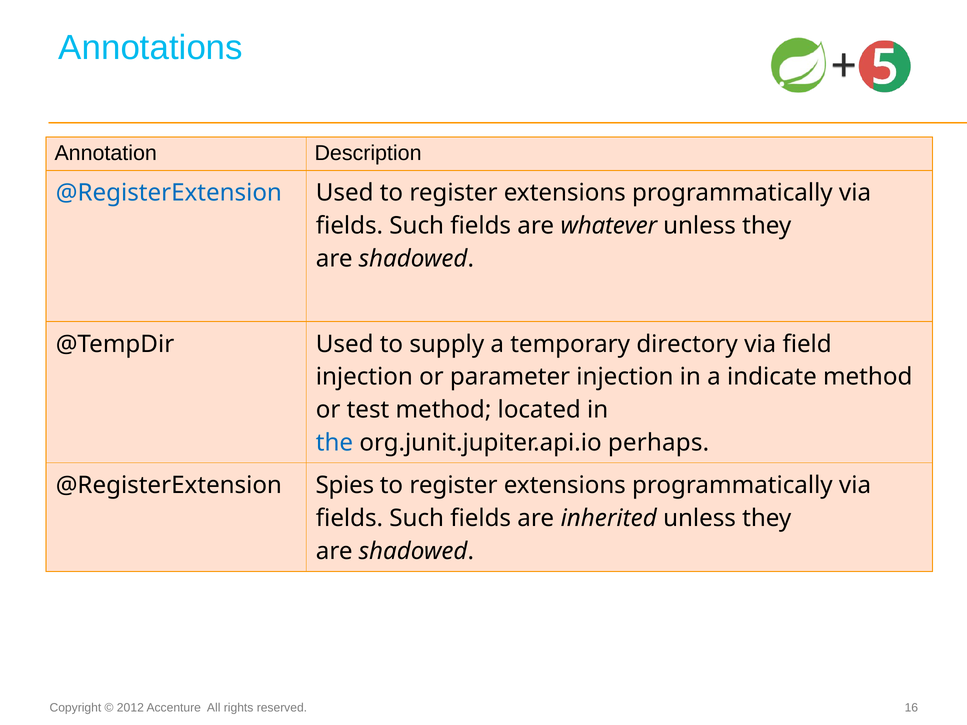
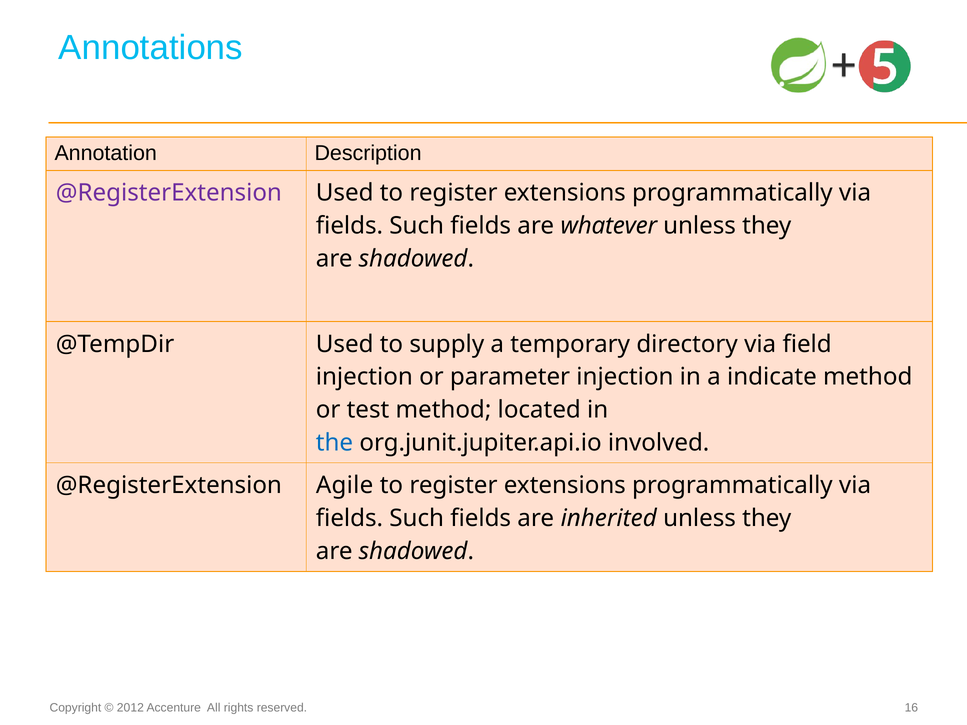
@RegisterExtension colour: blue -> purple (169, 193)
perhaps: perhaps -> involved (659, 443)
Spies: Spies -> Agile (345, 485)
